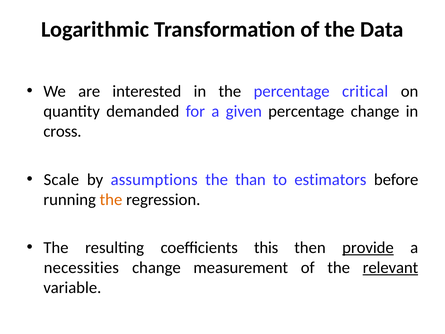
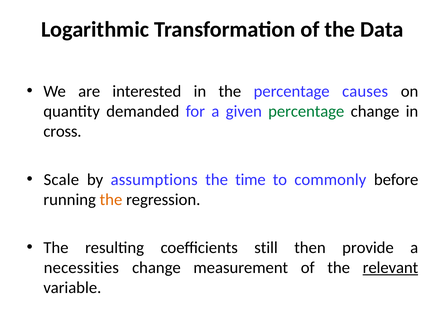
critical: critical -> causes (365, 91)
percentage colour: black -> green (306, 111)
than: than -> time (250, 179)
estimators: estimators -> commonly (330, 179)
this: this -> still (266, 247)
provide underline: present -> none (368, 247)
